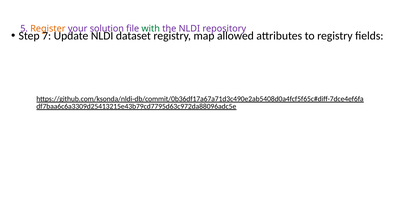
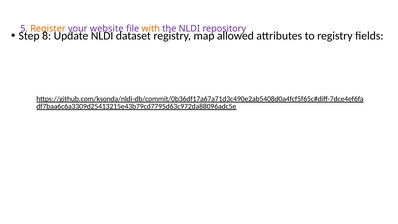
solution: solution -> website (107, 29)
with colour: green -> orange (151, 29)
7: 7 -> 8 (47, 36)
